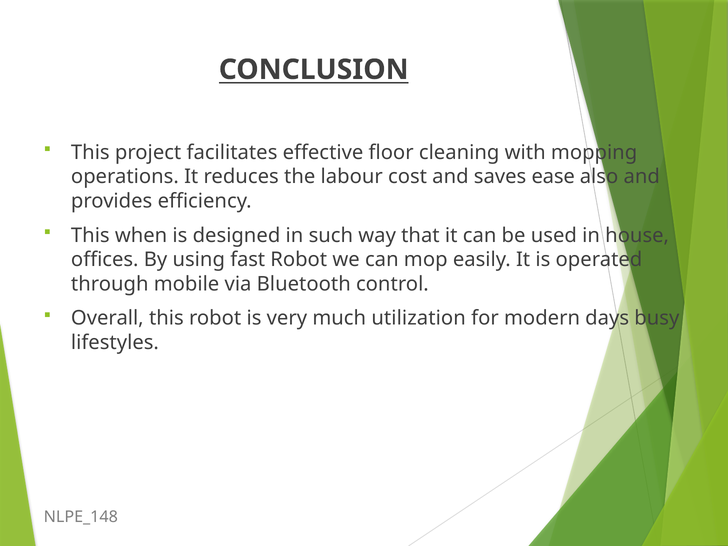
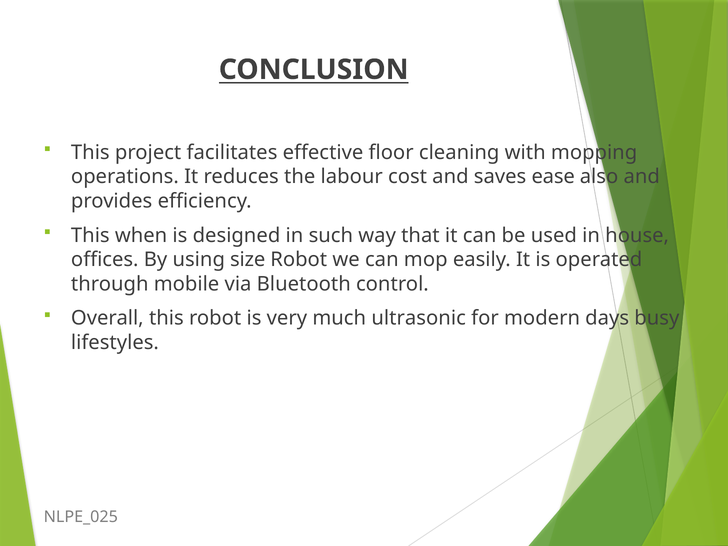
fast: fast -> size (248, 260)
utilization: utilization -> ultrasonic (419, 318)
NLPE_148: NLPE_148 -> NLPE_025 (81, 517)
